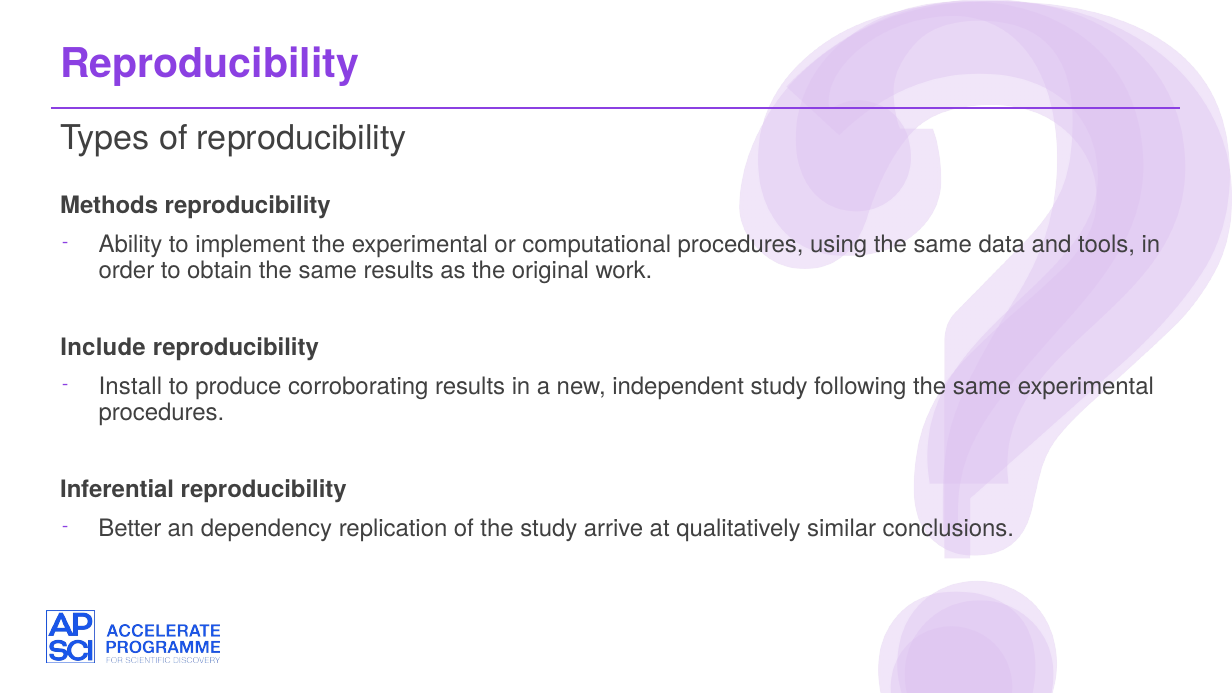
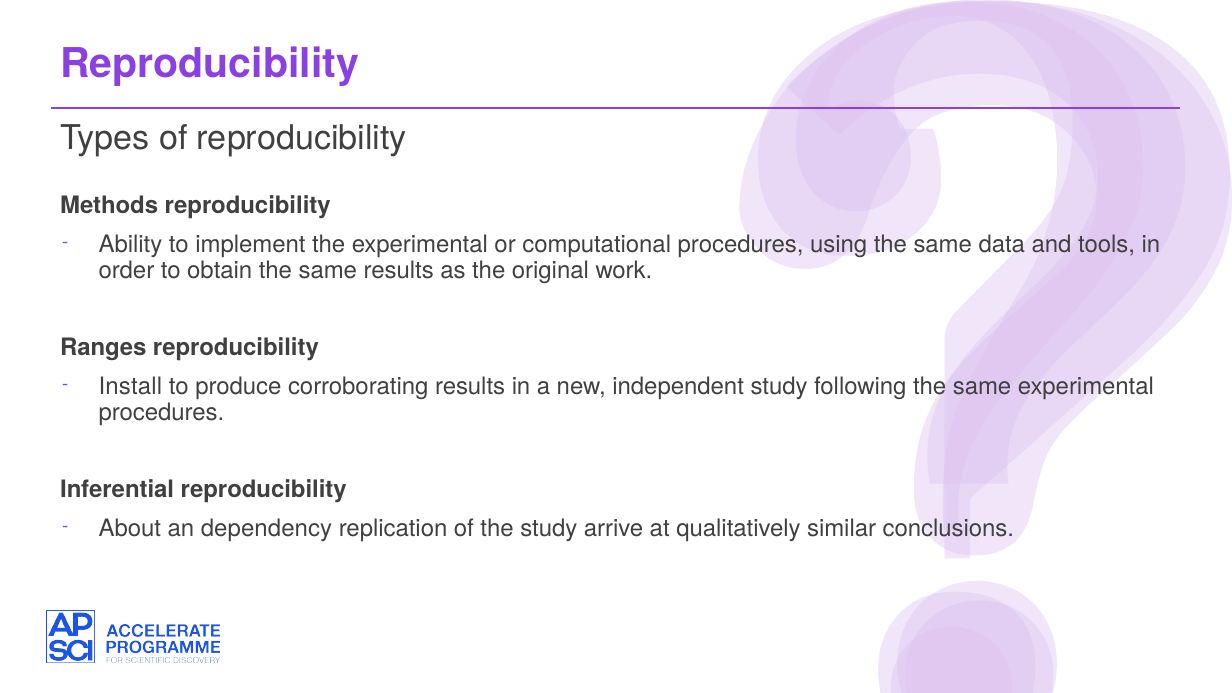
Include: Include -> Ranges (103, 348)
Better: Better -> About (130, 529)
